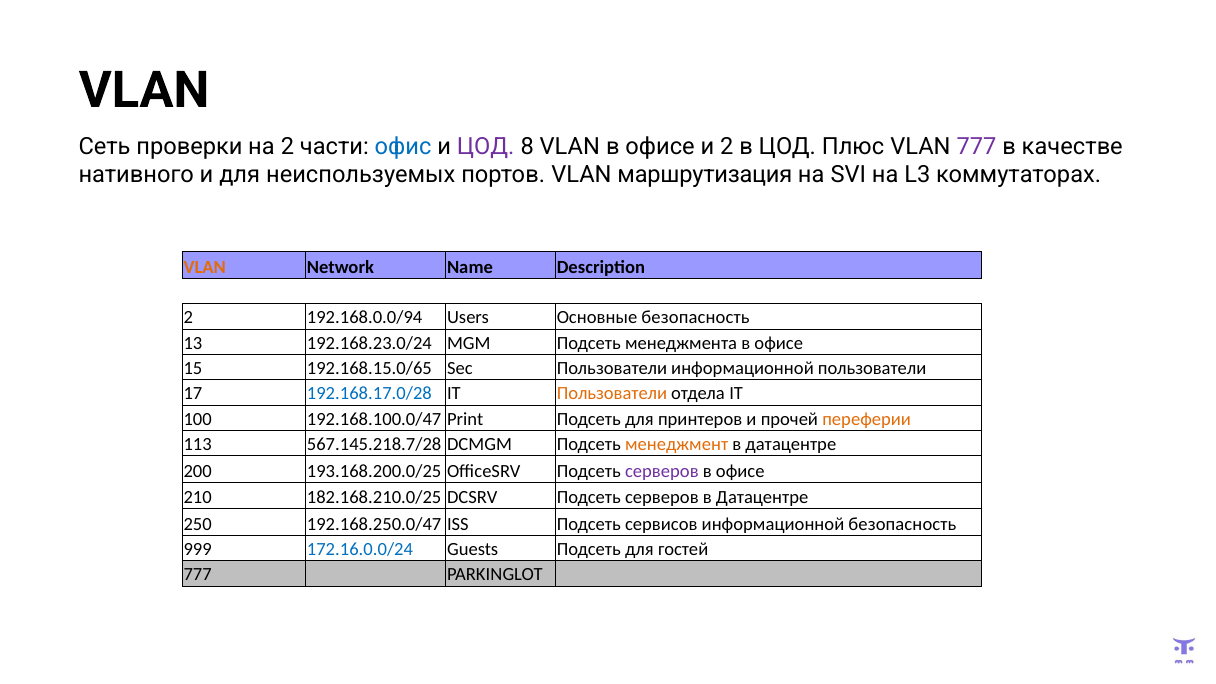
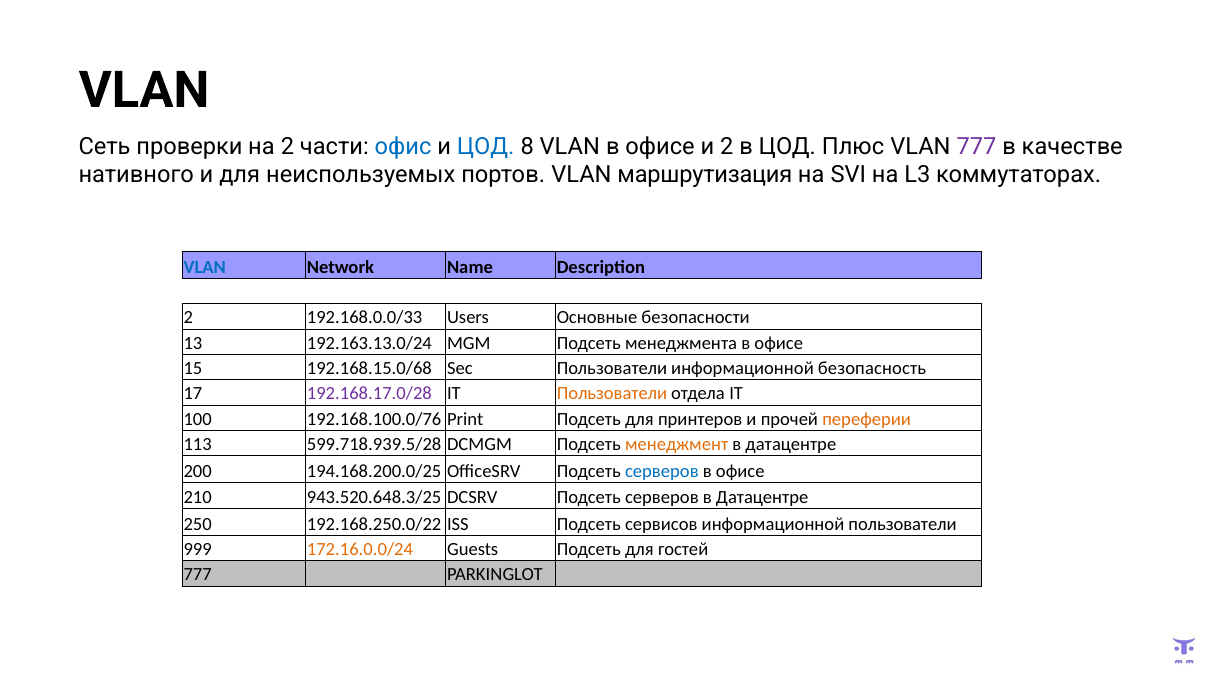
ЦОД colour: purple -> blue (486, 147)
VLAN colour: orange -> blue (205, 267)
192.168.0.0/94: 192.168.0.0/94 -> 192.168.0.0/33 (365, 318)
Основные безопасность: безопасность -> безопасности (696, 318)
192.168.23.0/24: 192.168.23.0/24 -> 192.163.13.0/24 (369, 343)
192.168.15.0/65: 192.168.15.0/65 -> 192.168.15.0/68 (369, 368)
информационной пользователи: пользователи -> безопасность (872, 368)
192.168.17.0/28 colour: blue -> purple (369, 394)
192.168.100.0/47: 192.168.100.0/47 -> 192.168.100.0/76 (374, 419)
567.145.218.7/28: 567.145.218.7/28 -> 599.718.939.5/28 (374, 444)
193.168.200.0/25: 193.168.200.0/25 -> 194.168.200.0/25 (374, 471)
серверов colour: purple -> blue (662, 471)
182.168.210.0/25: 182.168.210.0/25 -> 943.520.648.3/25 (374, 498)
192.168.250.0/47: 192.168.250.0/47 -> 192.168.250.0/22 (374, 524)
информационной безопасность: безопасность -> пользователи (903, 524)
172.16.0.0/24 colour: blue -> orange (360, 549)
